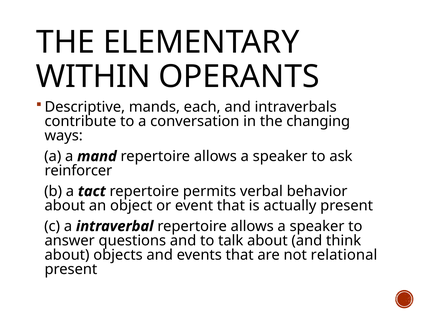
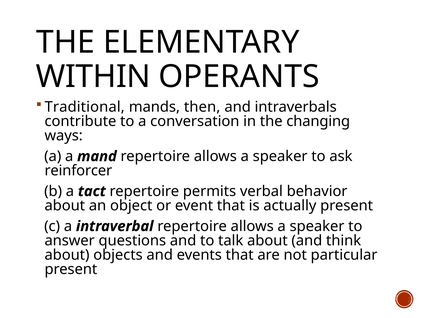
Descriptive: Descriptive -> Traditional (85, 107)
each: each -> then (202, 107)
relational: relational -> particular (344, 255)
